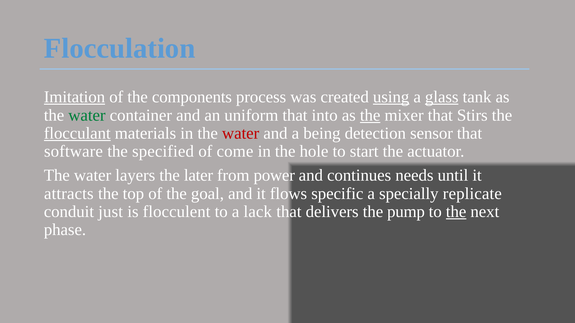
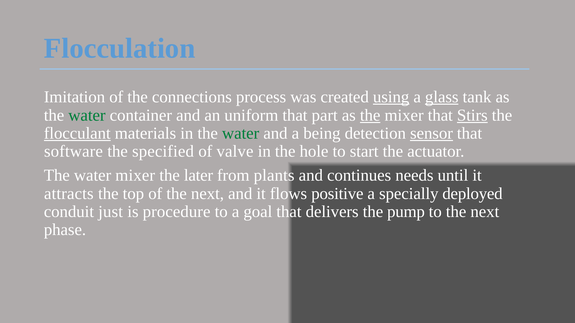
Imitation underline: present -> none (74, 97)
components: components -> connections (192, 97)
into: into -> part (325, 115)
Stirs underline: none -> present (472, 115)
water colour: red -> green (241, 133)
sensor underline: none -> present (431, 133)
come: come -> valve (235, 152)
water layers: layers -> mixer (135, 176)
power: power -> plants (274, 176)
of the goal: goal -> next (207, 194)
specific: specific -> positive (337, 194)
replicate: replicate -> deployed (472, 194)
flocculent: flocculent -> procedure (177, 212)
lack: lack -> goal (258, 212)
the underline: present -> none (456, 212)
